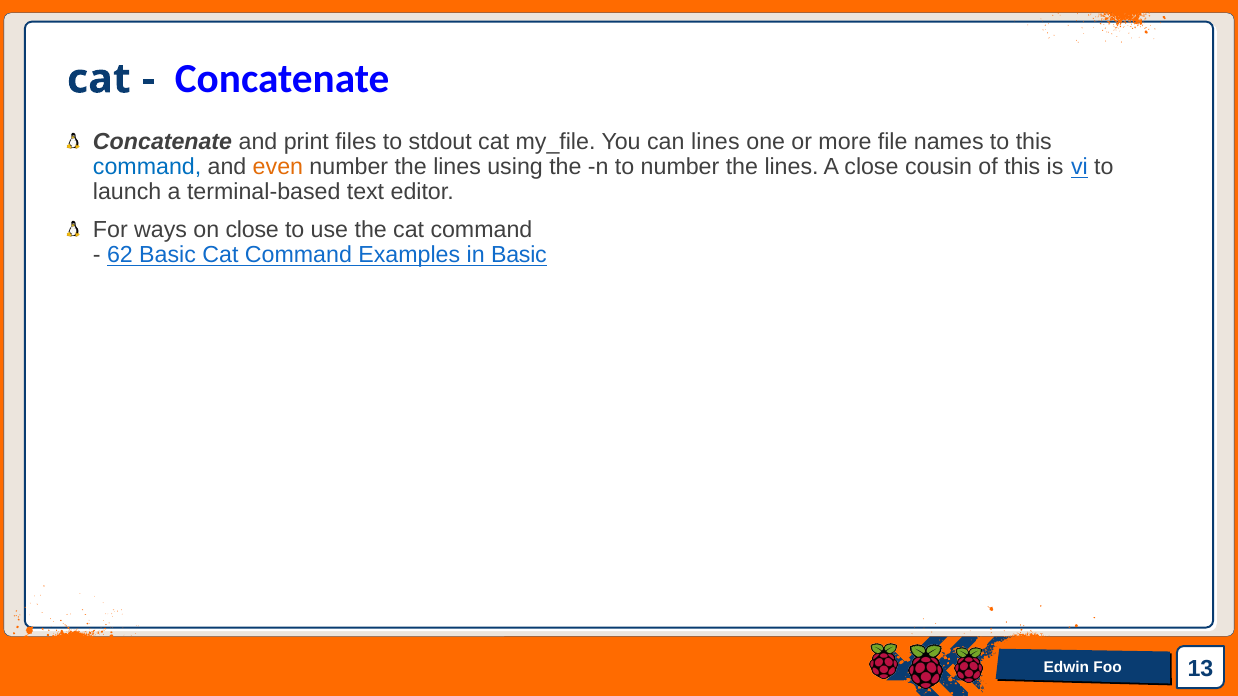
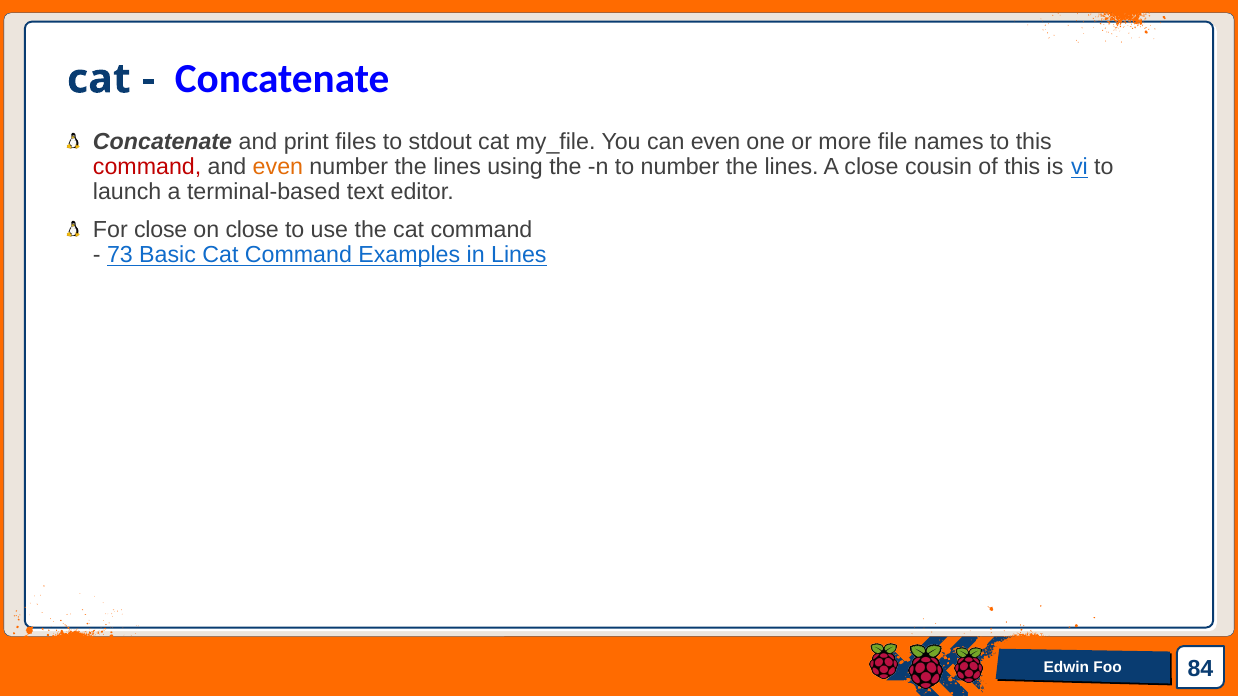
can lines: lines -> even (716, 142)
command colour: blue -> red (147, 167)
For ways: ways -> close (161, 230)
62: 62 -> 73 (120, 255)
in Basic: Basic -> Lines (519, 255)
13: 13 -> 84 (1200, 669)
